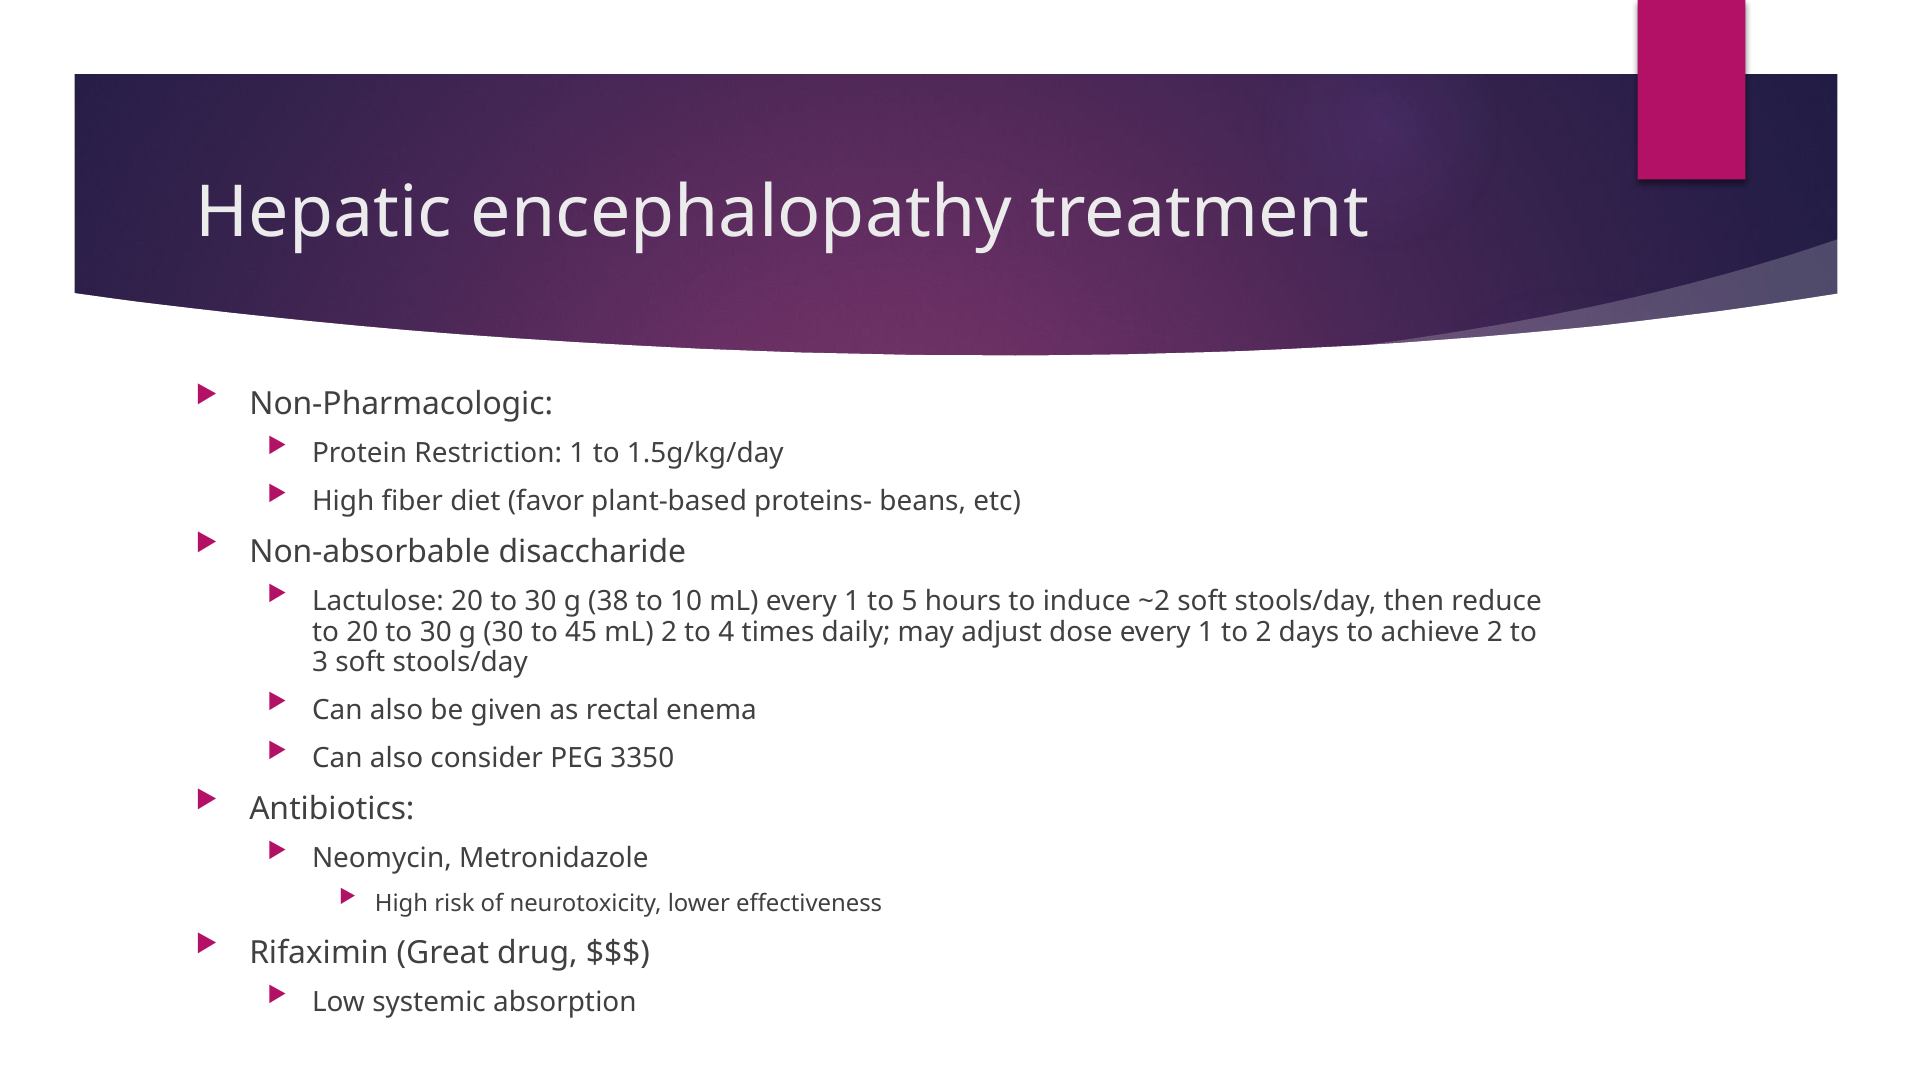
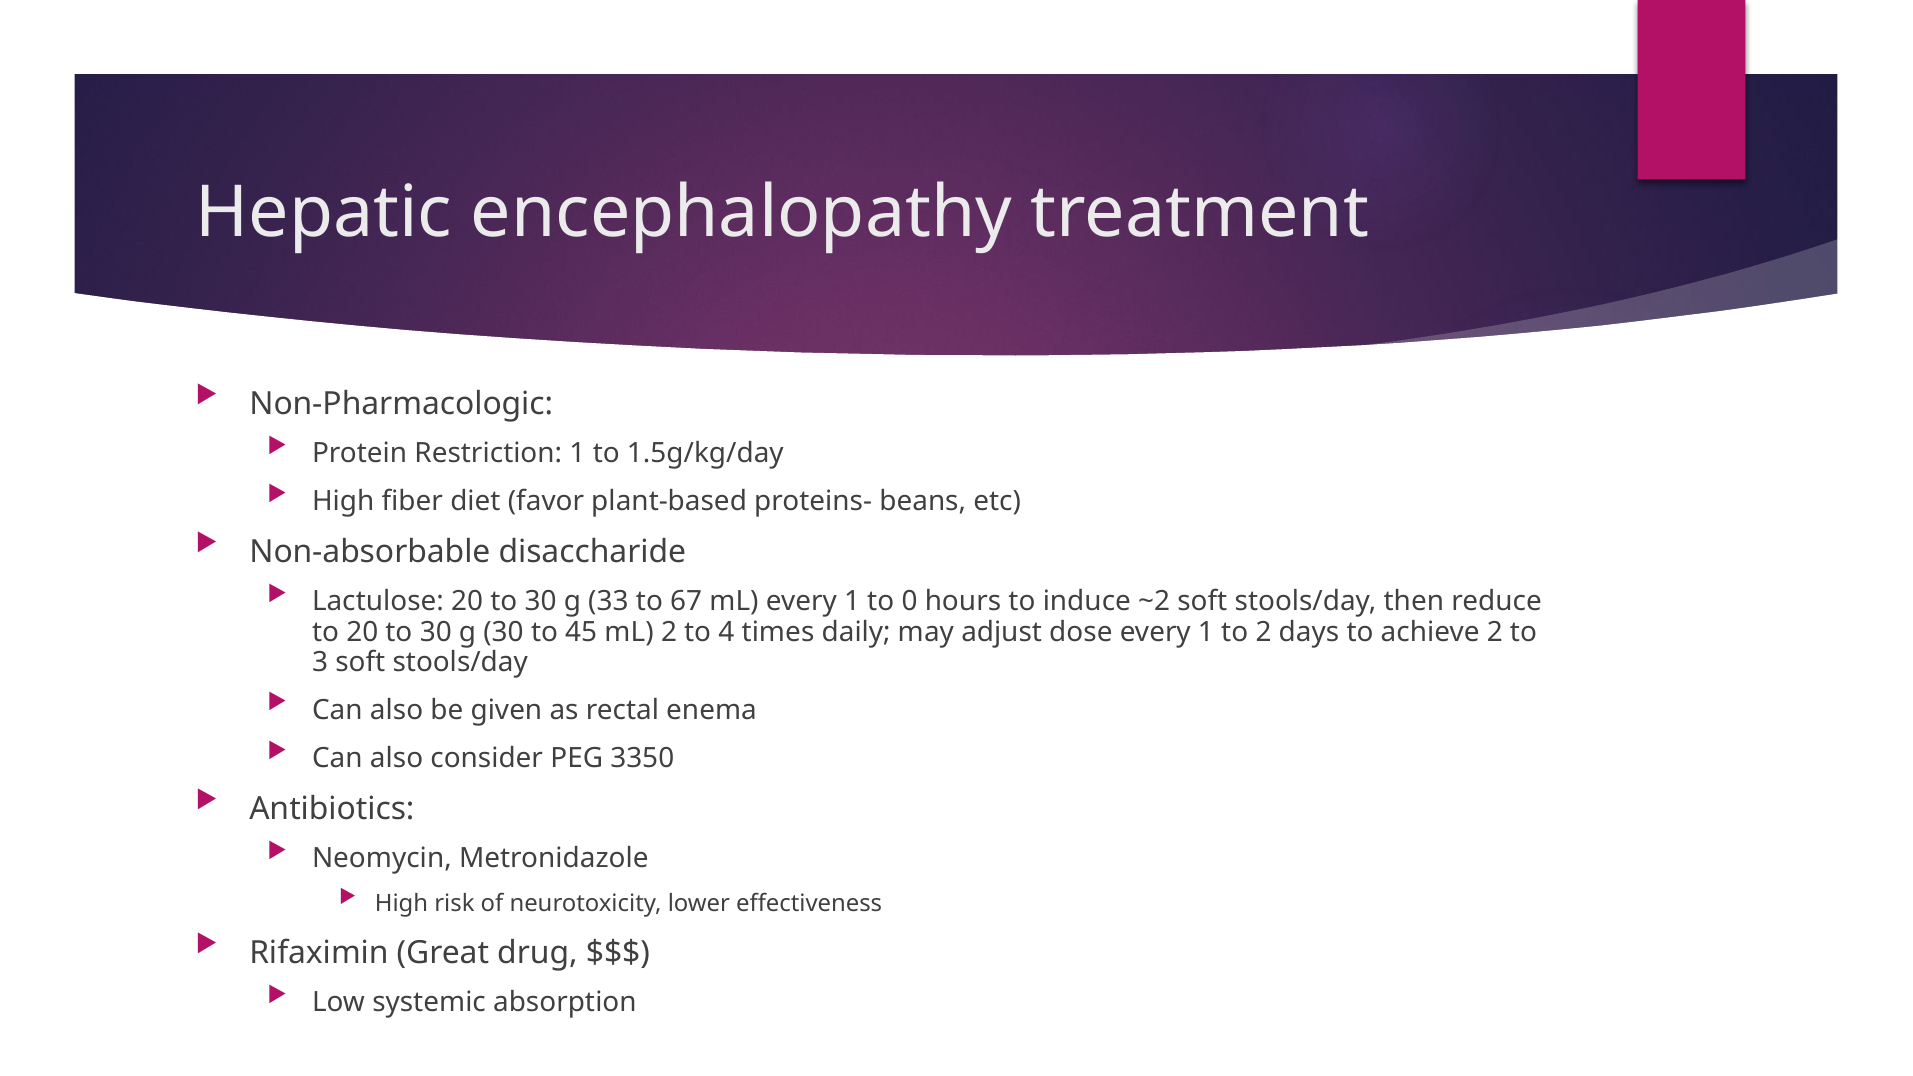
38: 38 -> 33 (608, 602)
10: 10 -> 67 (686, 602)
5: 5 -> 0 (910, 602)
